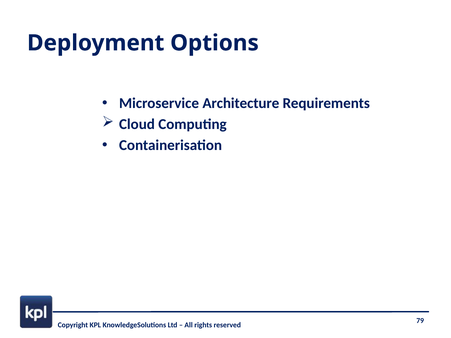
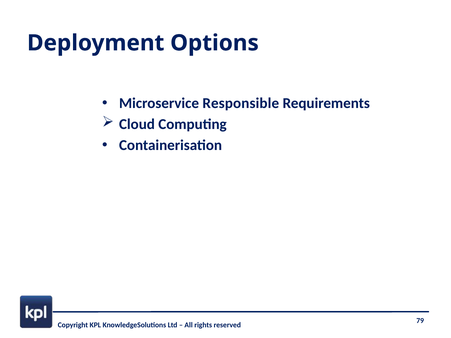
Architecture: Architecture -> Responsible (241, 103)
